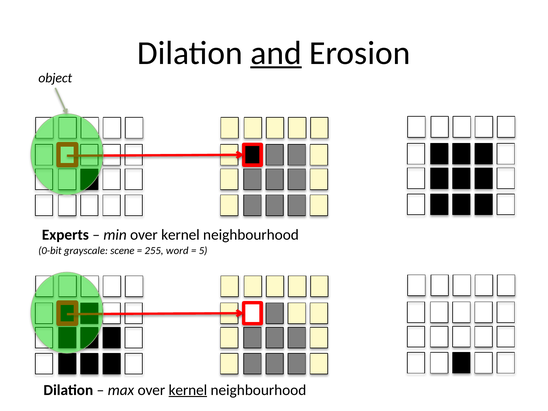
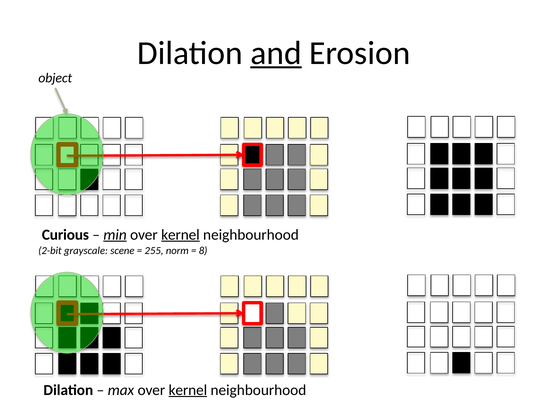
Experts: Experts -> Curious (65, 235)
min underline: none -> present (115, 235)
kernel underline: none -> present (180, 235)
0-bit: 0-bit -> 2-bit (50, 251)
word: word -> norm (177, 251)
5: 5 -> 8 (203, 251)
